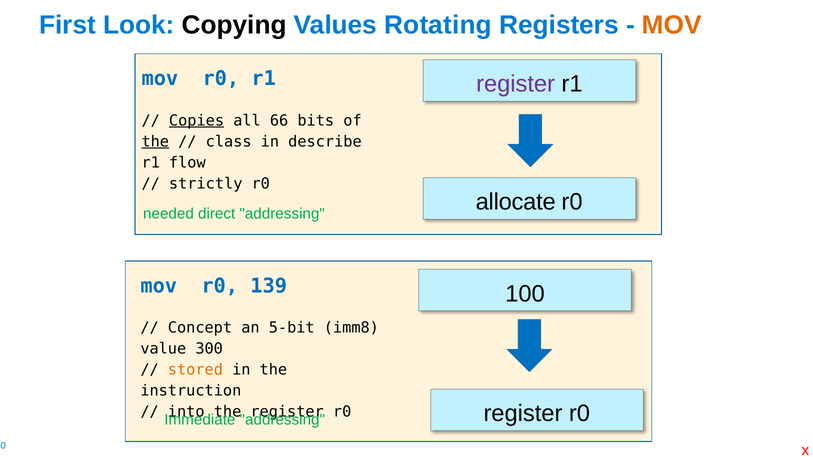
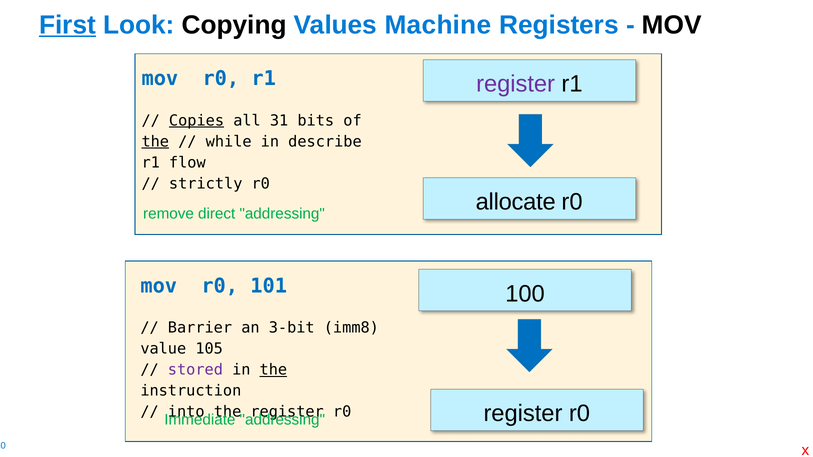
First underline: none -> present (68, 25)
Rotating: Rotating -> Machine (438, 25)
MOV colour: orange -> black (672, 25)
66: 66 -> 31 (279, 121)
class: class -> while (229, 142)
needed: needed -> remove (168, 214)
139: 139 -> 101 (269, 286)
Concept: Concept -> Barrier (200, 328)
5-bit: 5-bit -> 3-bit (292, 328)
300: 300 -> 105 (209, 349)
stored colour: orange -> purple (195, 370)
the underline: none -> present (273, 370)
